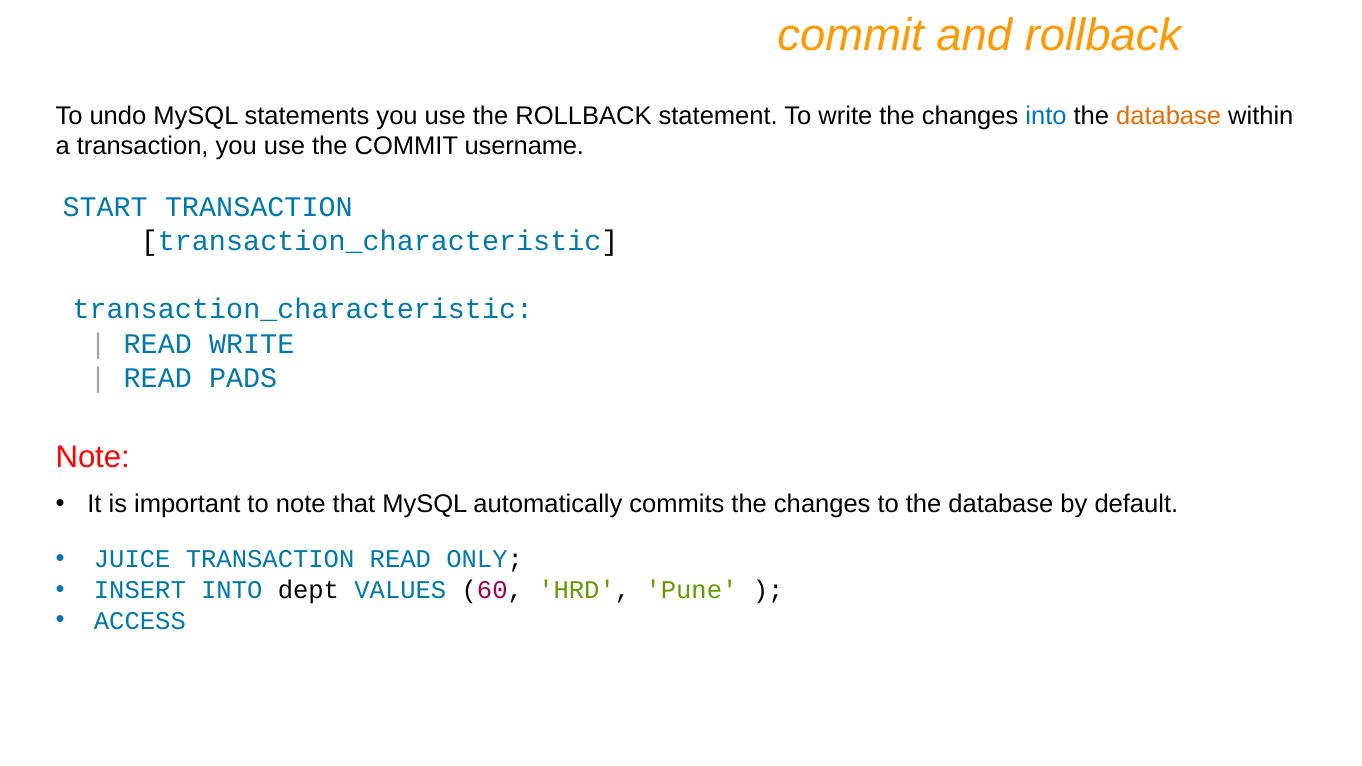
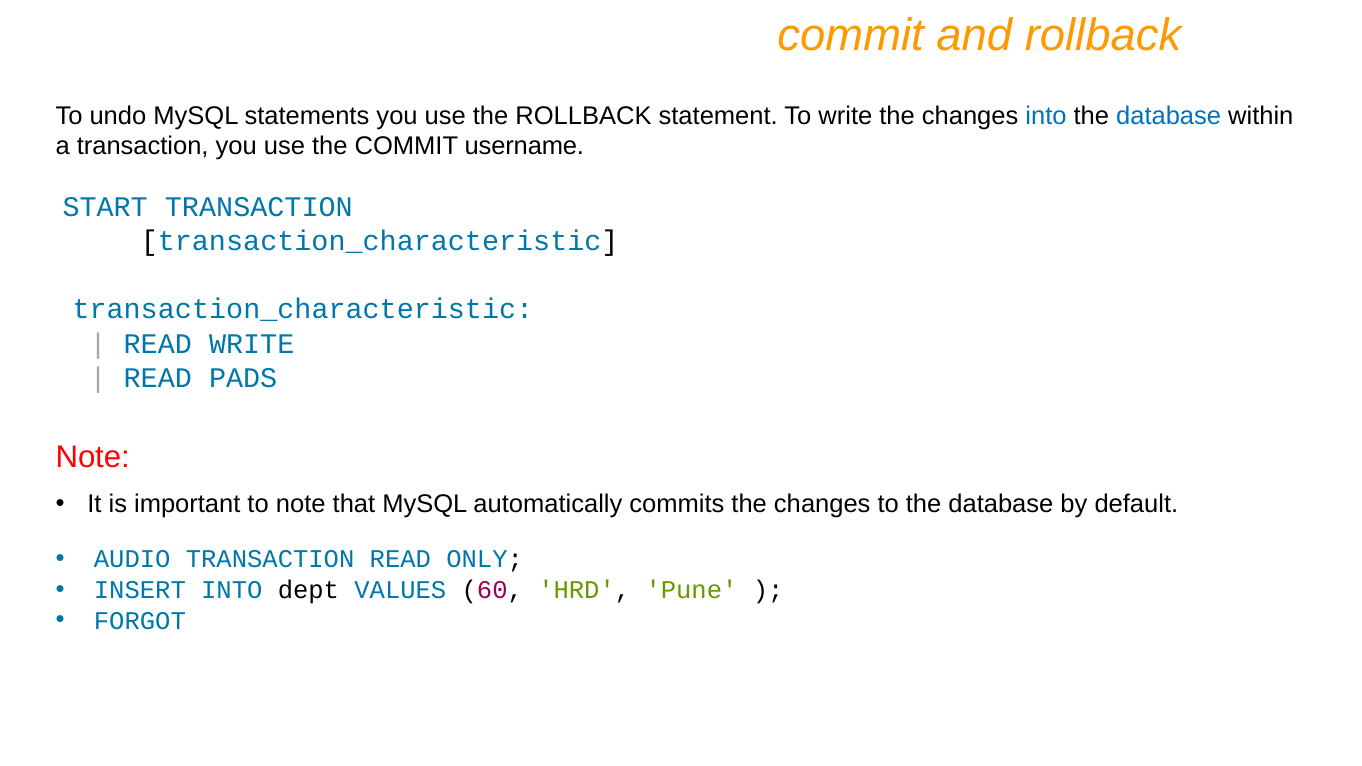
database colour: orange -> blue (1169, 116)
JUICE: JUICE -> AUDIO (132, 559)
ACCESS: ACCESS -> FORGOT (140, 621)
